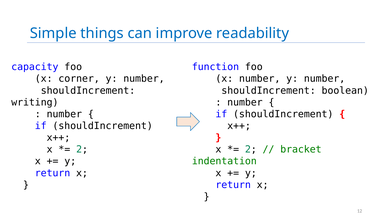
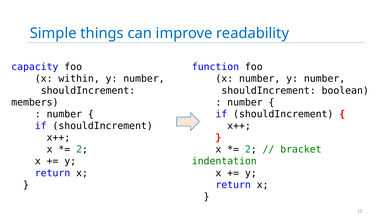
corner: corner -> within (79, 79)
writing: writing -> members (35, 102)
